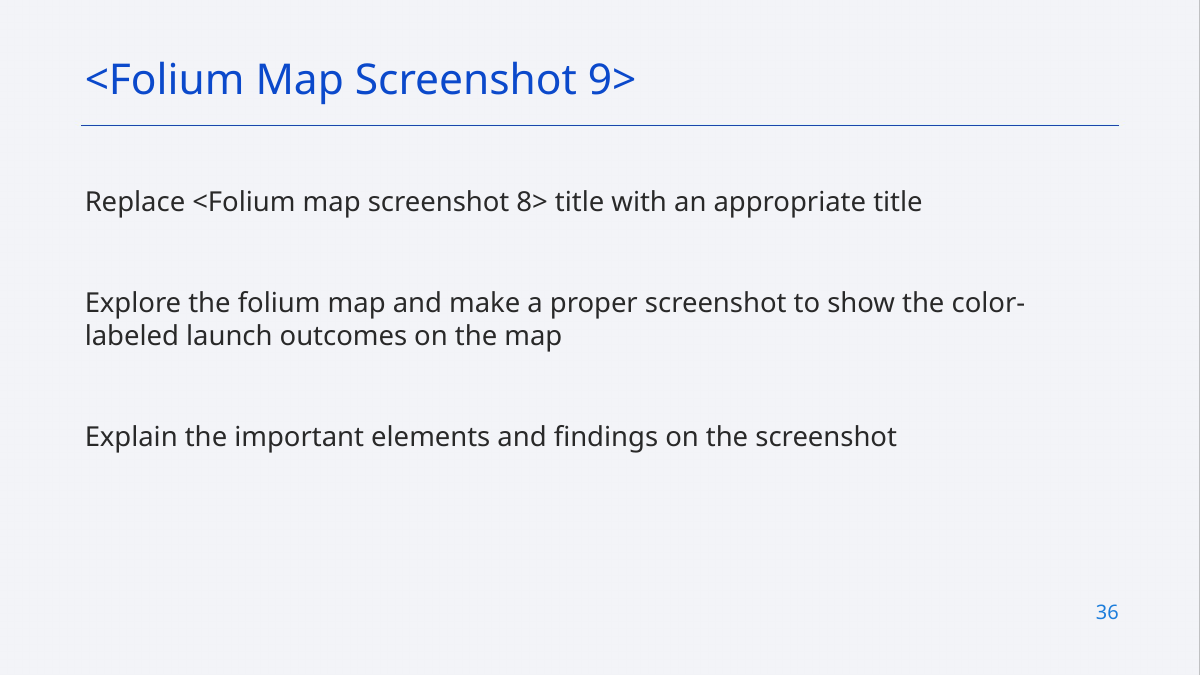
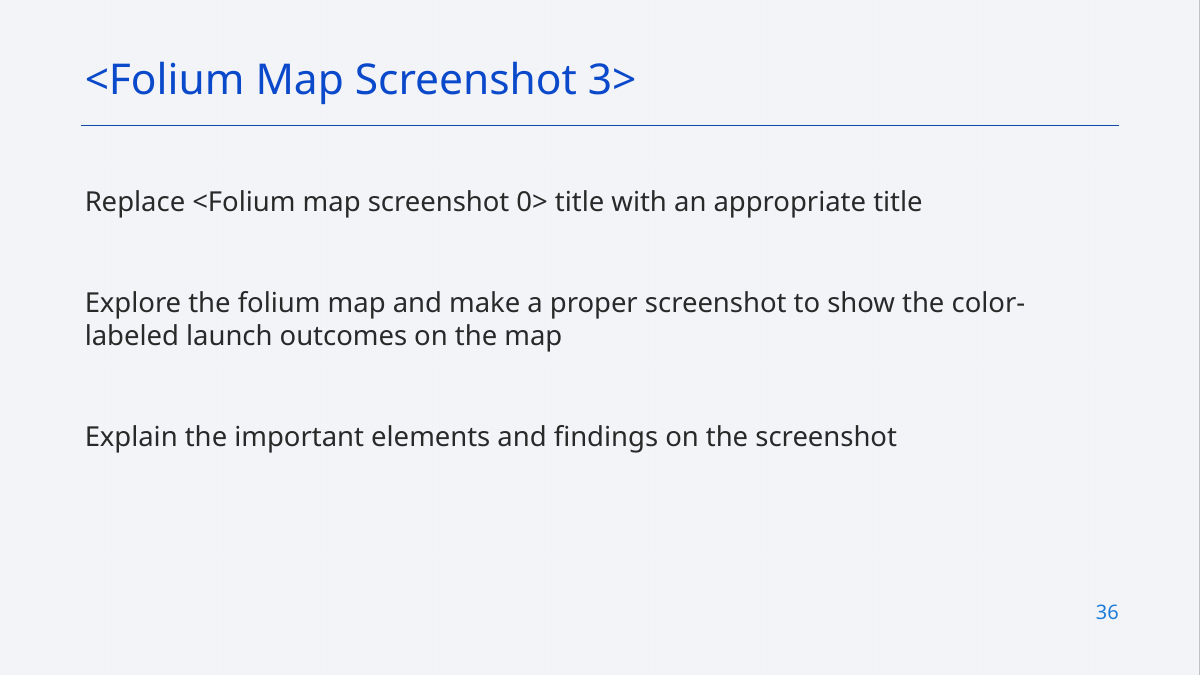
9>: 9> -> 3> (612, 80)
8>: 8> -> 0> (532, 203)
